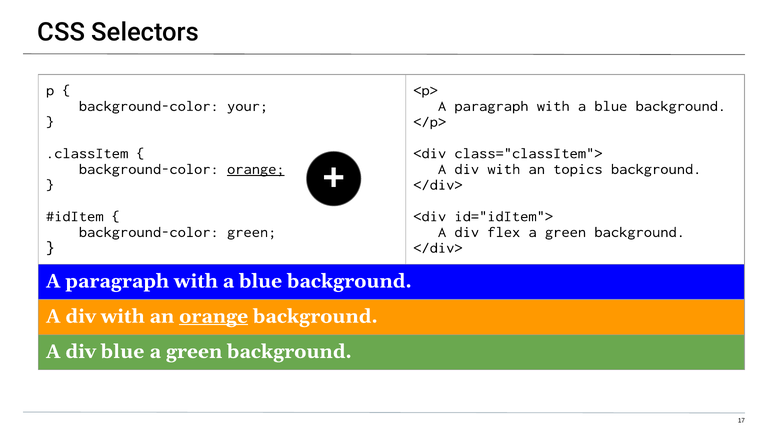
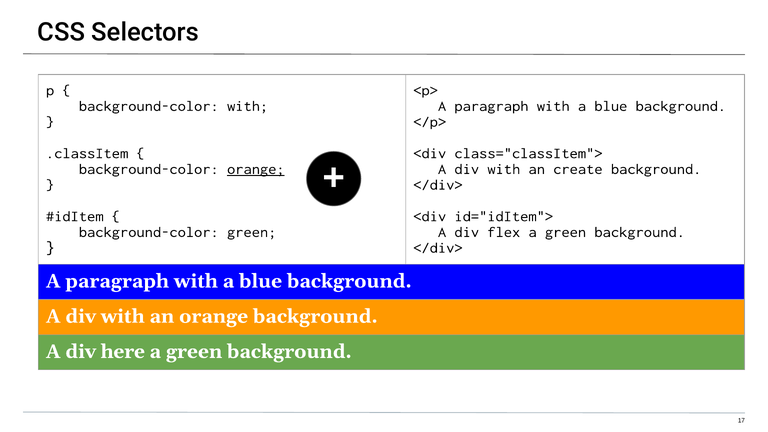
background-color your: your -> with (248, 106)
topics: topics -> create (578, 169)
orange underline: present -> none (214, 316)
div blue: blue -> here (123, 352)
